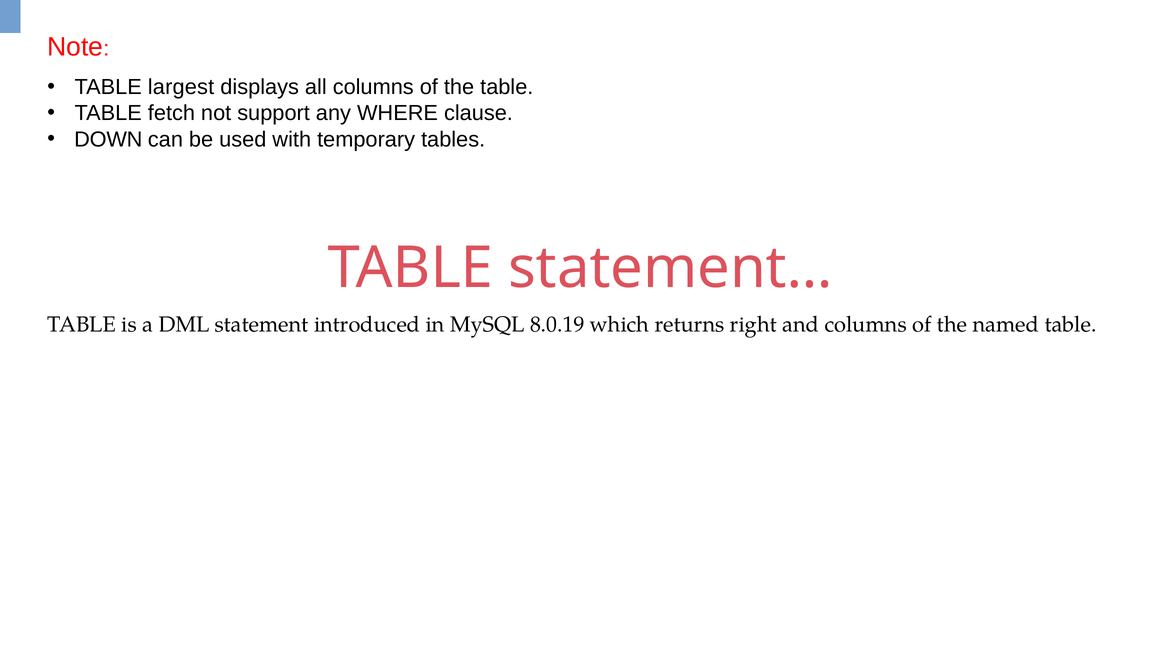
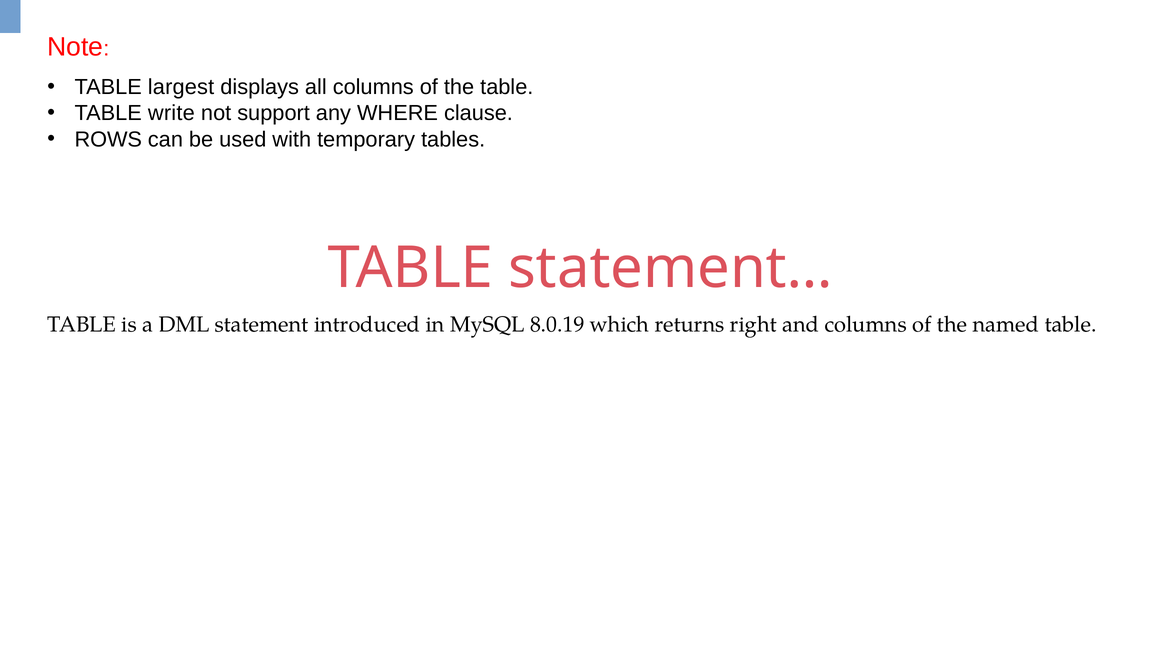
fetch: fetch -> write (171, 113)
DOWN: DOWN -> ROWS (108, 139)
